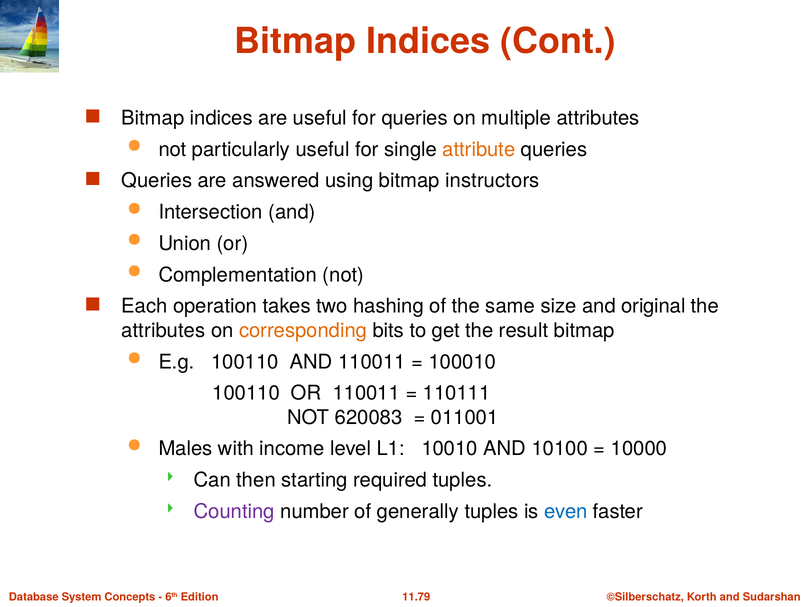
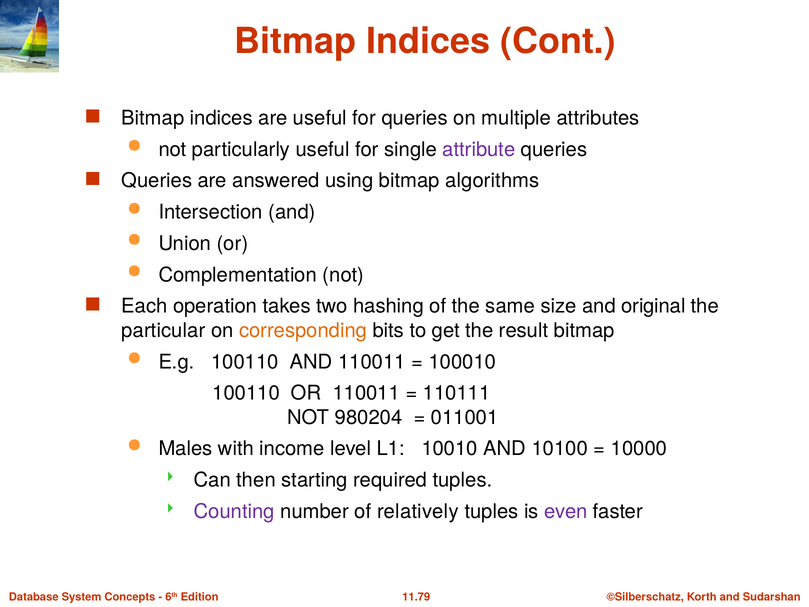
attribute colour: orange -> purple (479, 149)
instructors: instructors -> algorithms (492, 181)
attributes: attributes -> particular (163, 330)
620083: 620083 -> 980204 (369, 417)
generally: generally -> relatively (418, 511)
even colour: blue -> purple (566, 511)
